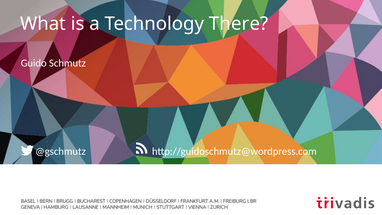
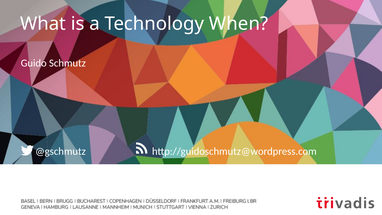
There: There -> When (239, 24)
